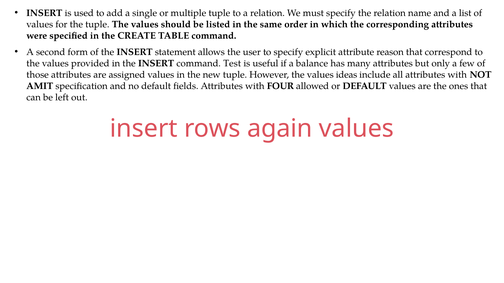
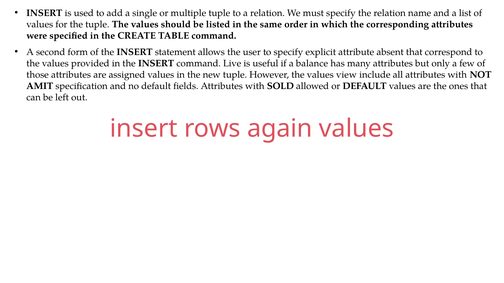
reason: reason -> absent (390, 52)
Test: Test -> Live (232, 63)
ideas: ideas -> view (346, 75)
FOUR: FOUR -> SOLD (280, 86)
